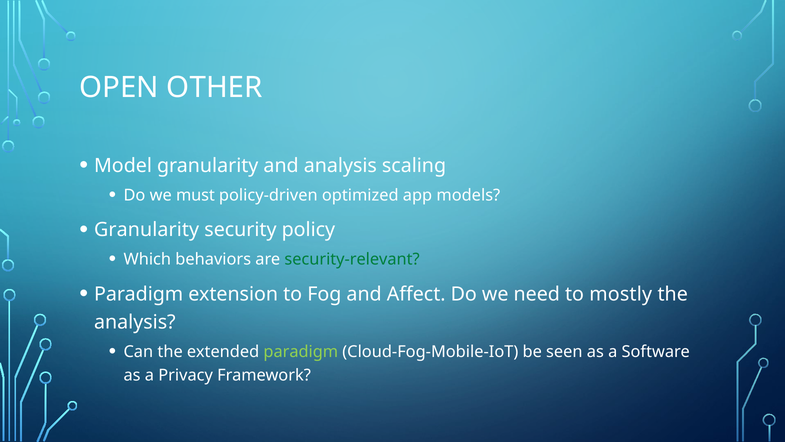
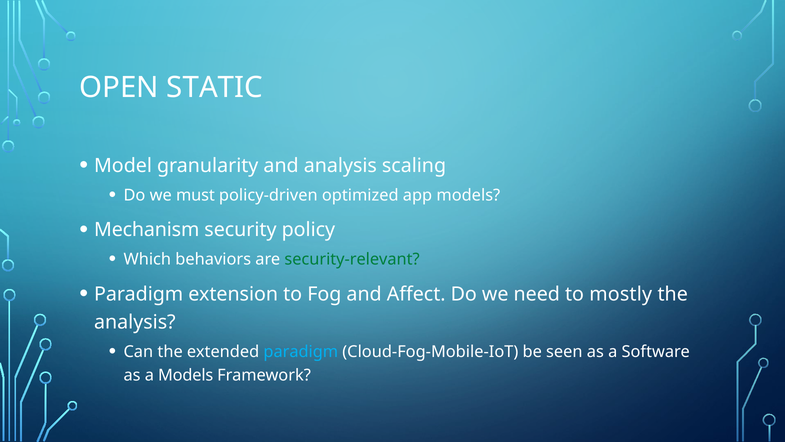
OTHER: OTHER -> STATIC (215, 87)
Granularity: Granularity -> Mechanism (147, 230)
paradigm colour: light green -> light blue (301, 351)
a Privacy: Privacy -> Models (186, 375)
